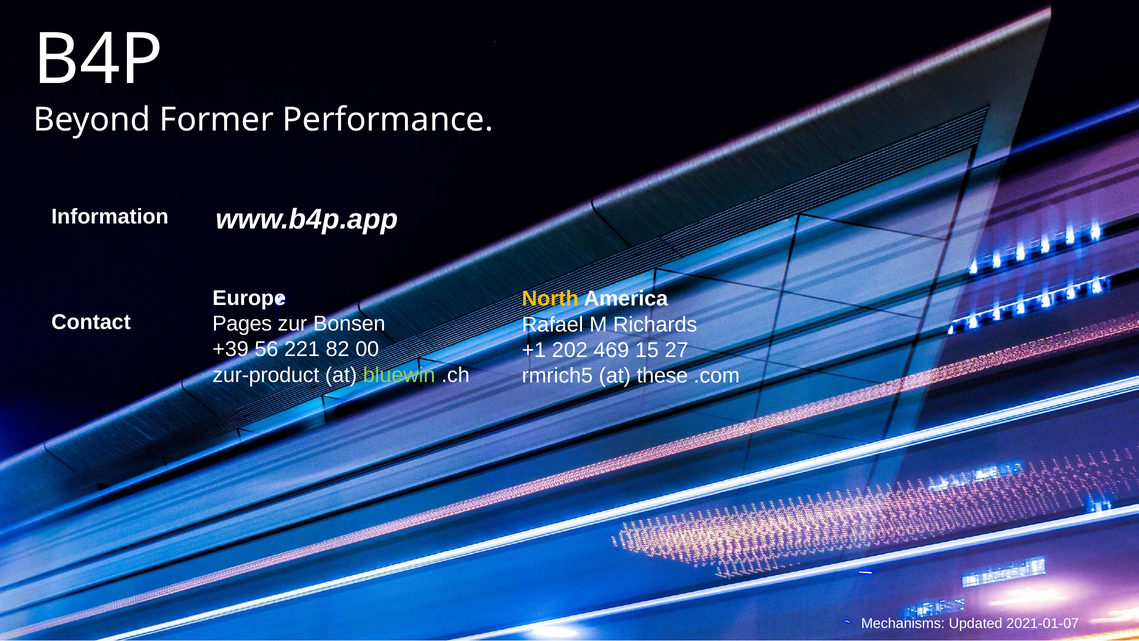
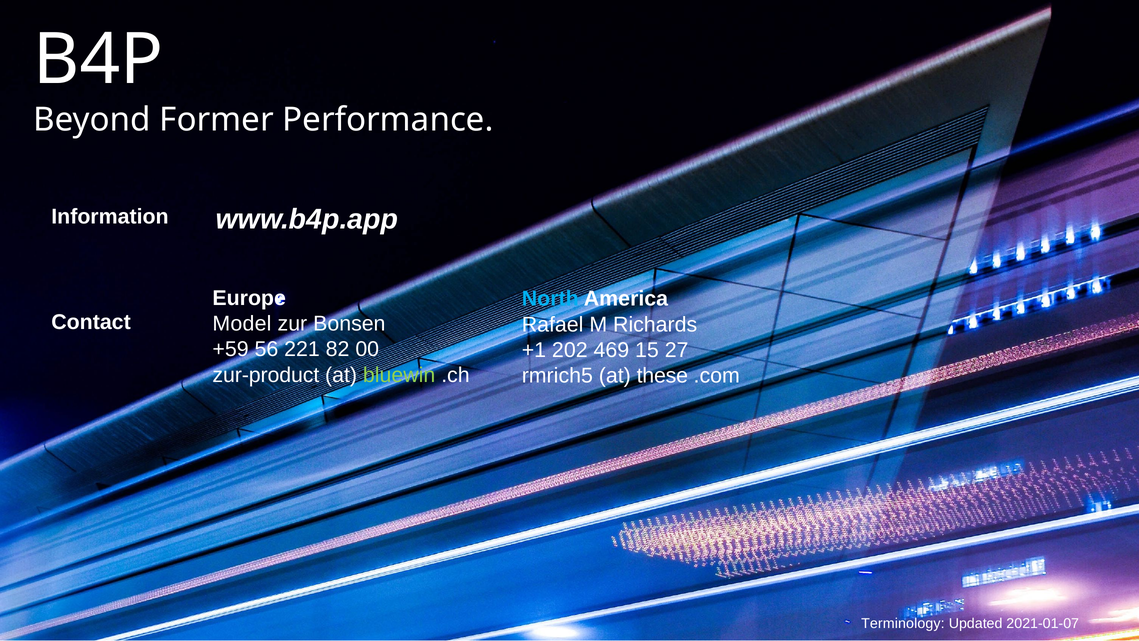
North colour: yellow -> light blue (550, 299)
Pages: Pages -> Model (242, 324)
+39: +39 -> +59 (231, 349)
Mechanisms: Mechanisms -> Terminology (903, 623)
